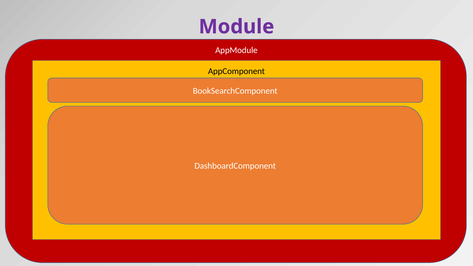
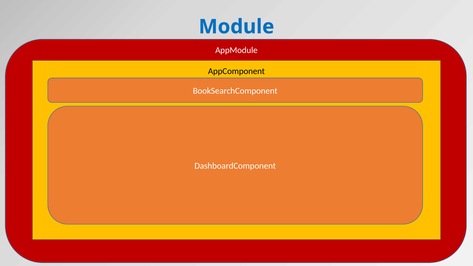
Module colour: purple -> blue (236, 27)
